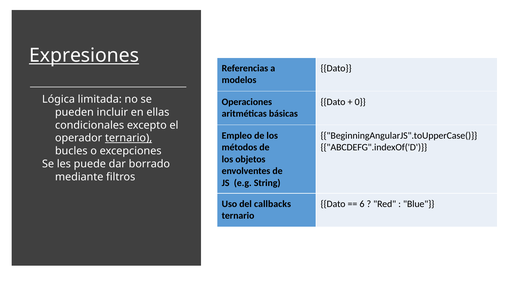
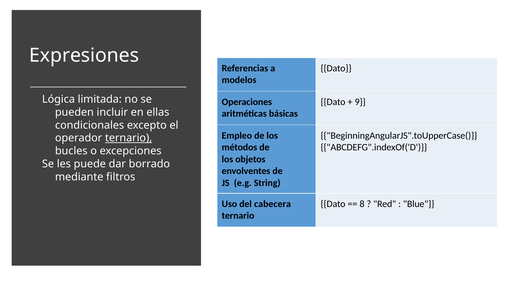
Expresiones underline: present -> none (84, 56)
0: 0 -> 9 (360, 102)
callbacks: callbacks -> cabecera (273, 204)
6: 6 -> 8 (362, 204)
